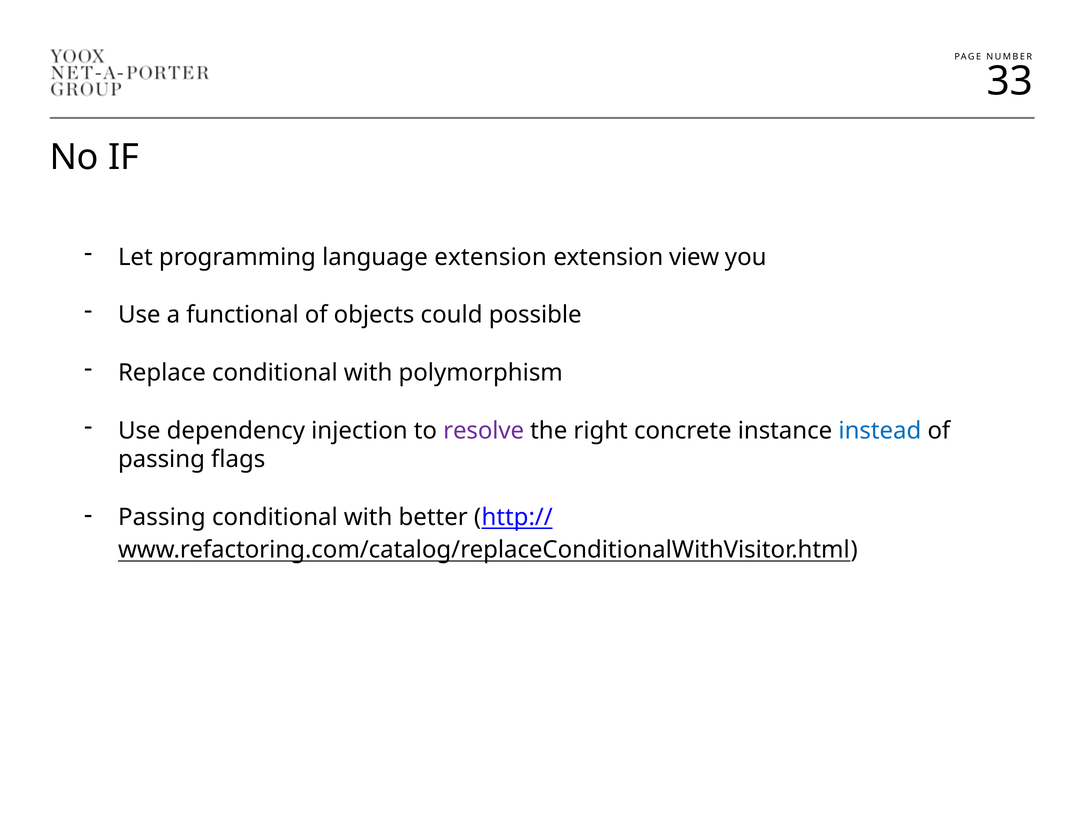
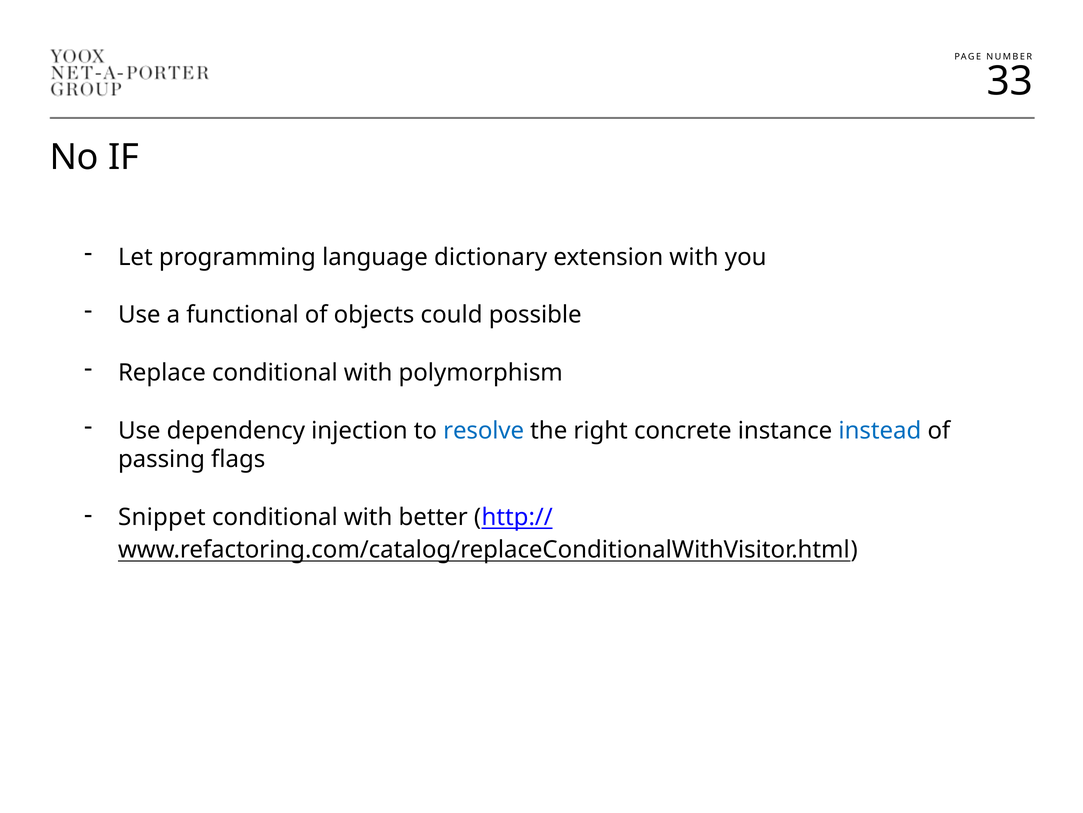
language extension: extension -> dictionary (491, 257)
extension view: view -> with (694, 257)
resolve colour: purple -> blue (484, 430)
Passing: Passing -> Snippet (162, 517)
